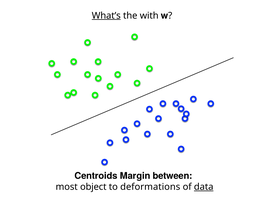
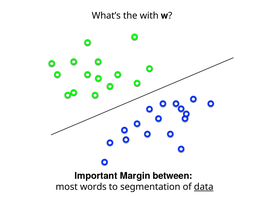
What’s underline: present -> none (106, 16)
Centroids: Centroids -> Important (96, 176)
object: object -> words (93, 187)
deformations: deformations -> segmentation (150, 187)
